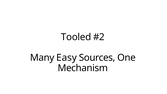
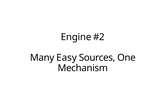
Tooled: Tooled -> Engine (76, 37)
